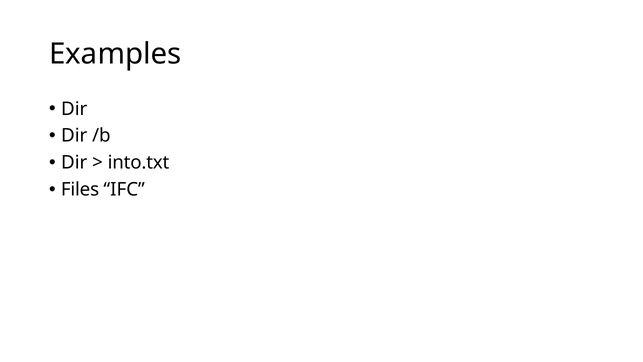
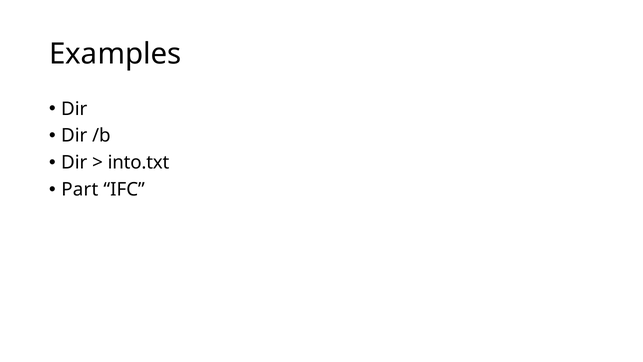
Files: Files -> Part (80, 190)
